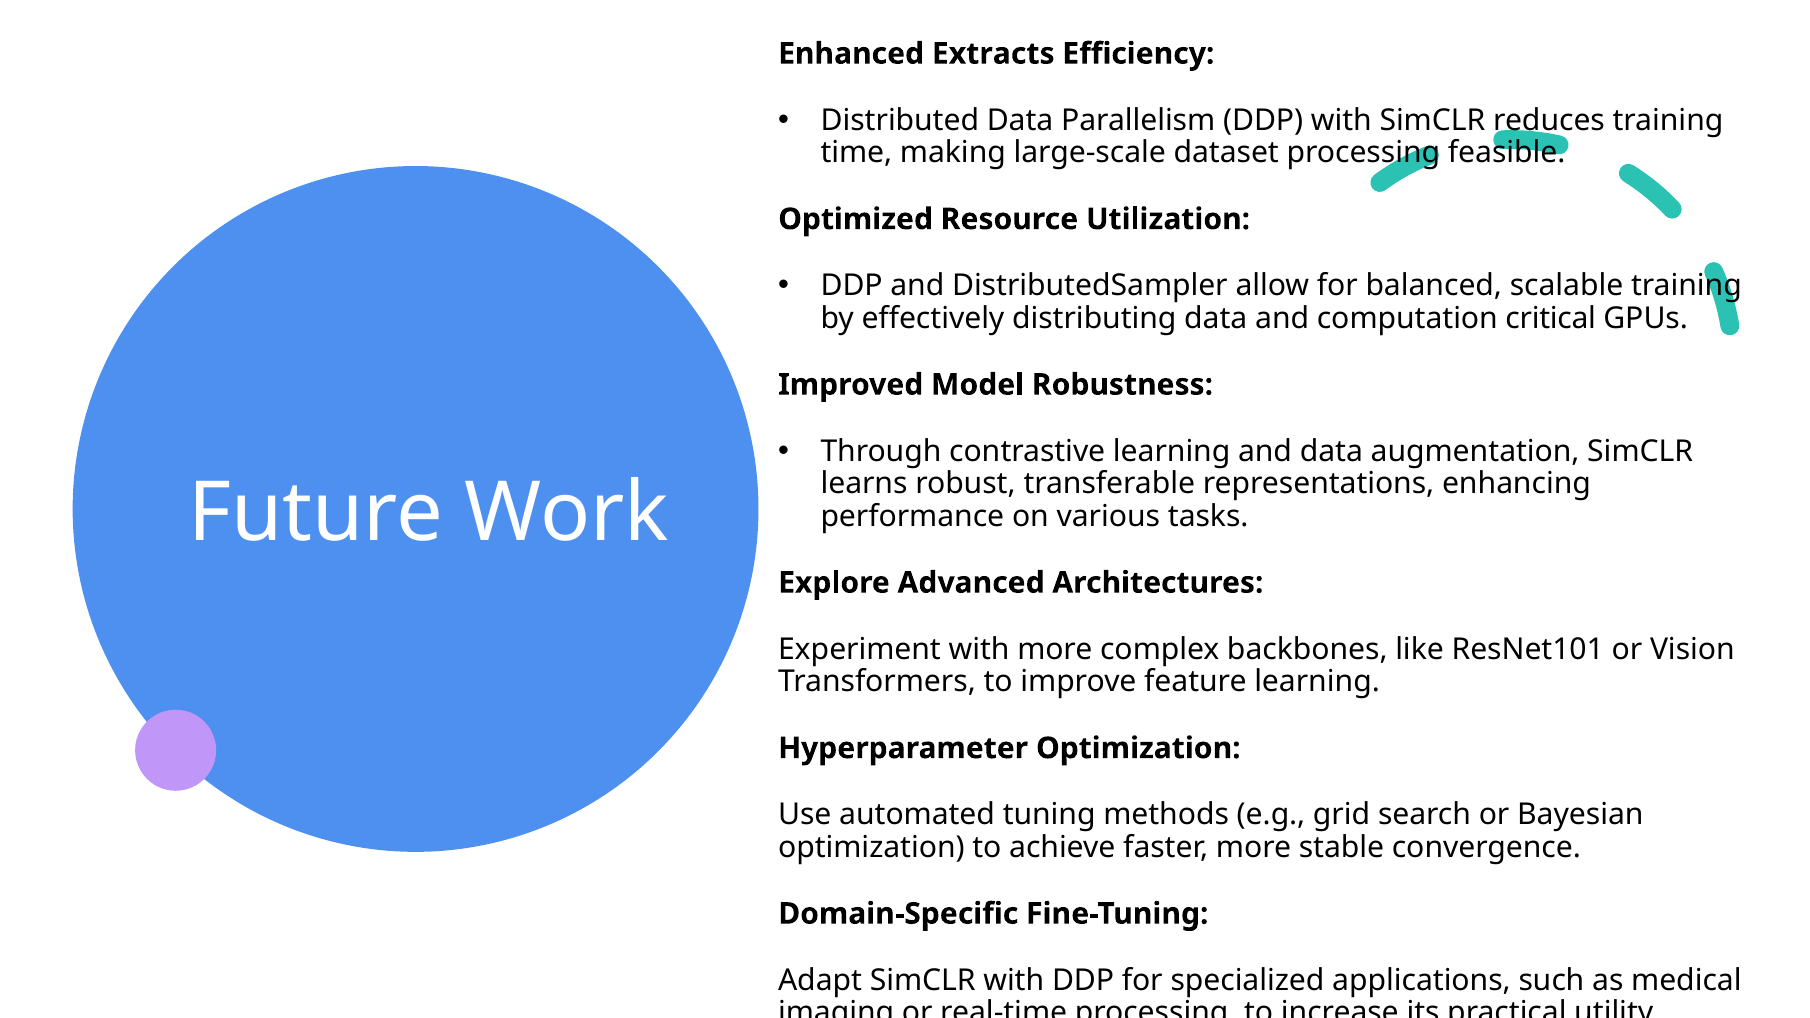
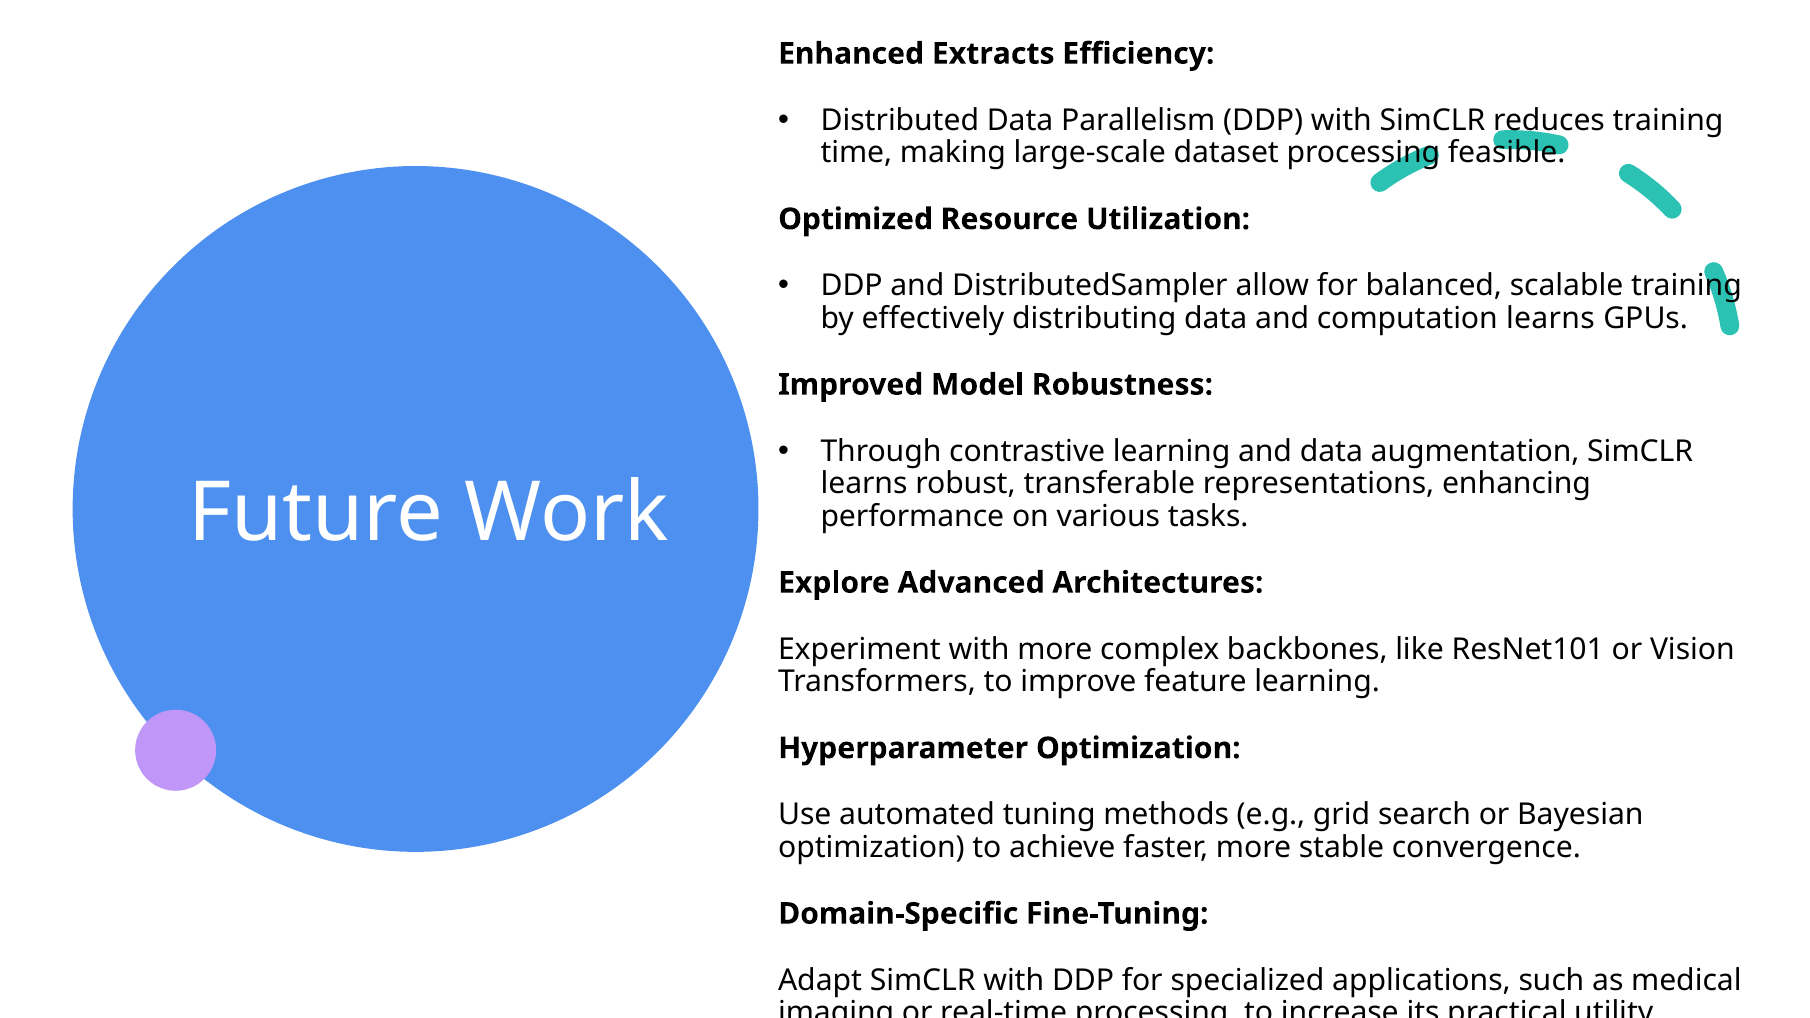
computation critical: critical -> learns (1550, 318)
